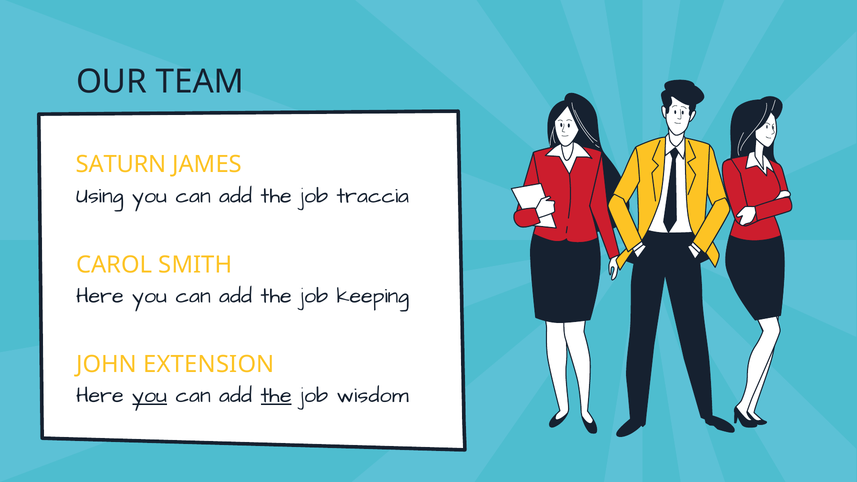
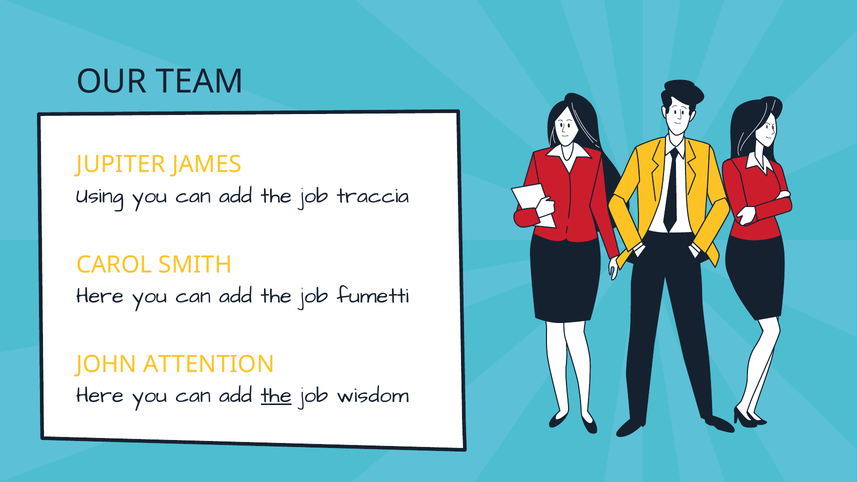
SATURN: SATURN -> JUPITER (121, 165)
keeping: keeping -> fumetti (373, 296)
EXTENSION: EXTENSION -> ATTENTION (209, 364)
you underline: present -> none (150, 395)
